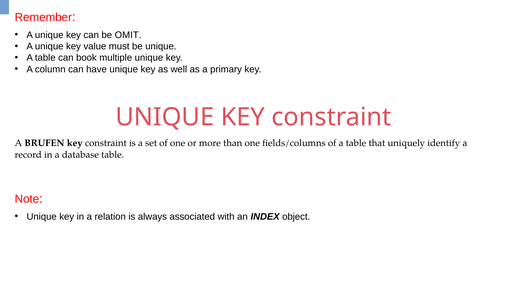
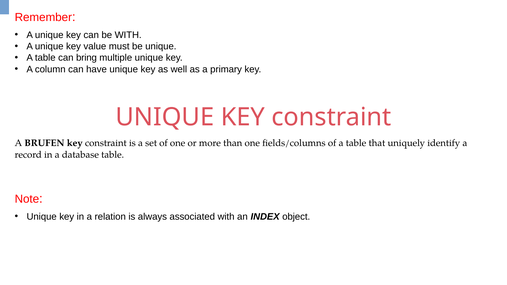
be OMIT: OMIT -> WITH (128, 35)
book: book -> bring (86, 58)
